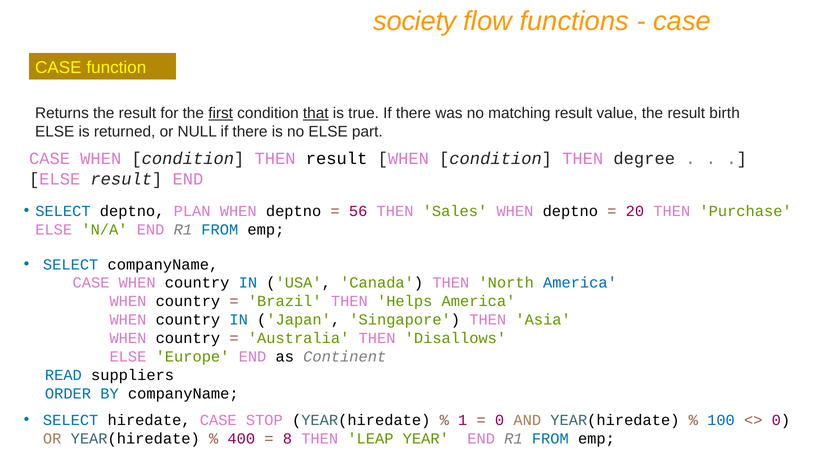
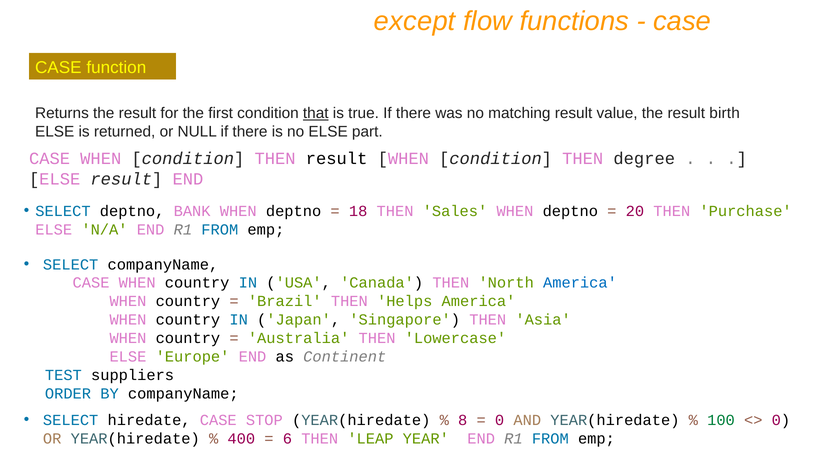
society: society -> except (415, 21)
first underline: present -> none (221, 113)
PLAN: PLAN -> BANK (192, 211)
56: 56 -> 18 (358, 211)
Disallows: Disallows -> Lowercase (455, 338)
READ: READ -> TEST (63, 375)
1: 1 -> 8 (463, 420)
100 colour: blue -> green (721, 420)
8: 8 -> 6 (287, 439)
